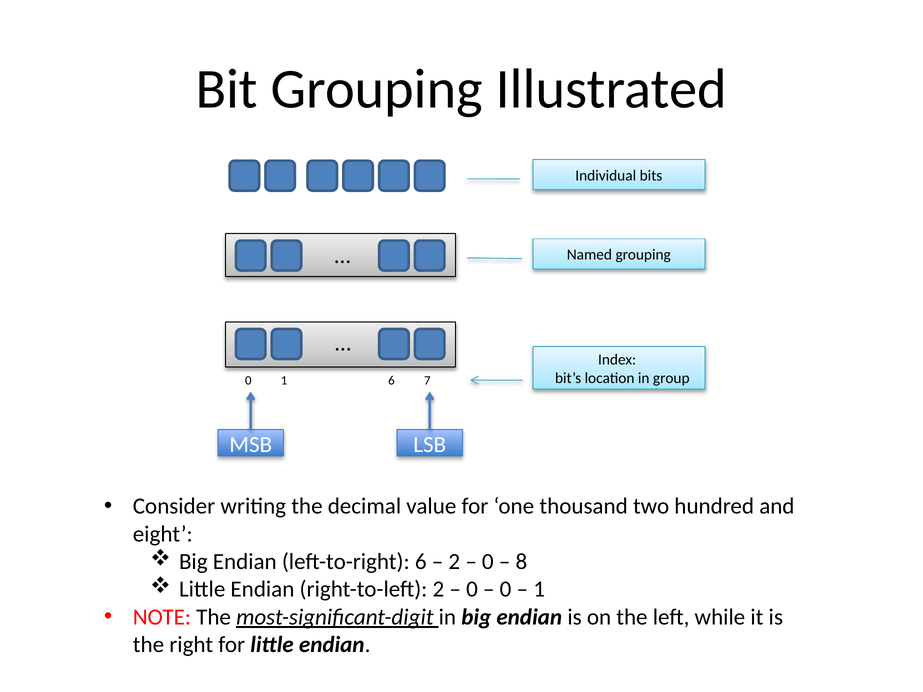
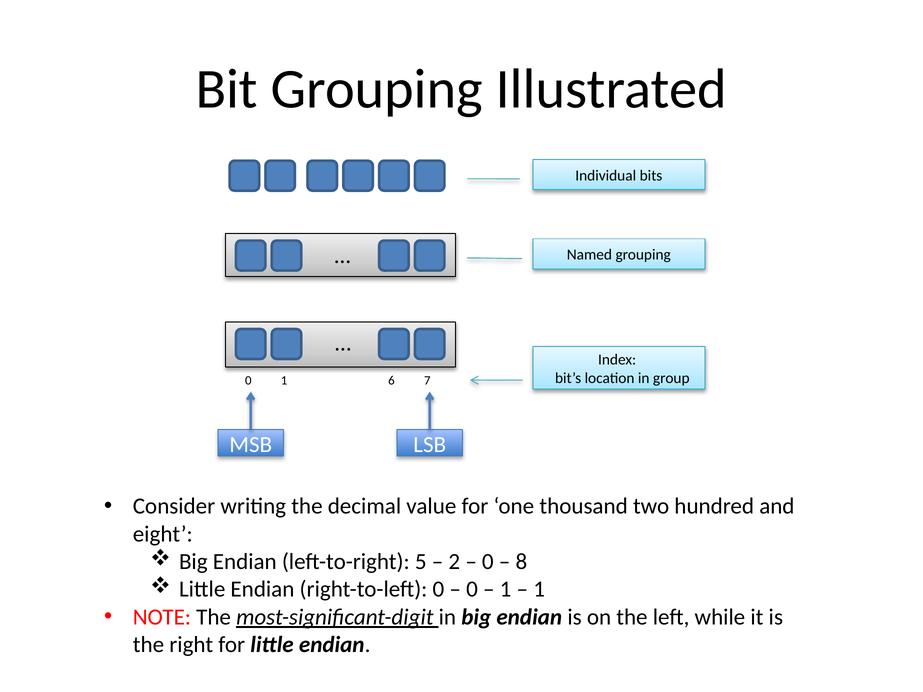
left-to-right 6: 6 -> 5 (421, 562)
right-to-left 2: 2 -> 0 (438, 590)
0: 0 -> 1 (505, 590)
